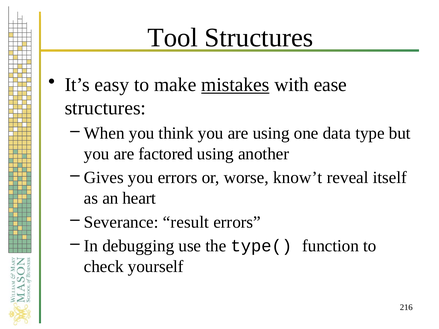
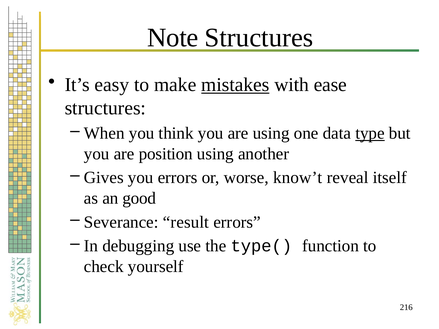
Tool: Tool -> Note (173, 38)
type underline: none -> present (370, 133)
factored: factored -> position (166, 154)
heart: heart -> good (139, 198)
